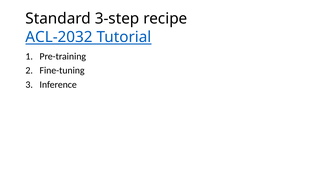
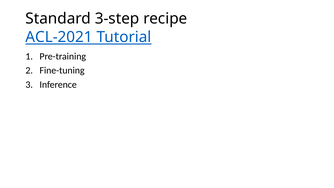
ACL-2032: ACL-2032 -> ACL-2021 (59, 37)
